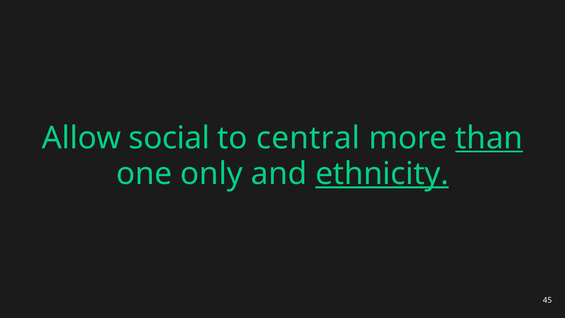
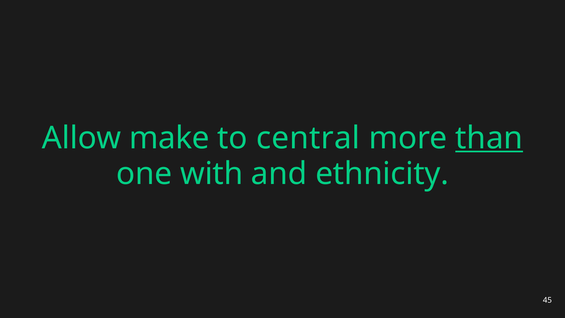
social: social -> make (169, 138)
only: only -> with (212, 174)
ethnicity underline: present -> none (382, 174)
